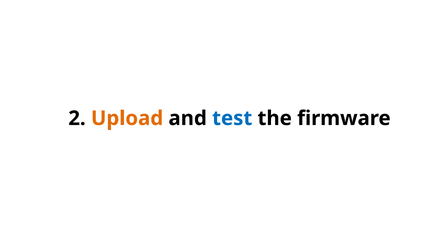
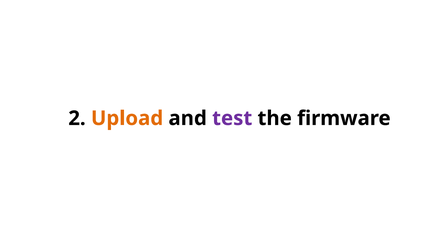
test colour: blue -> purple (232, 118)
